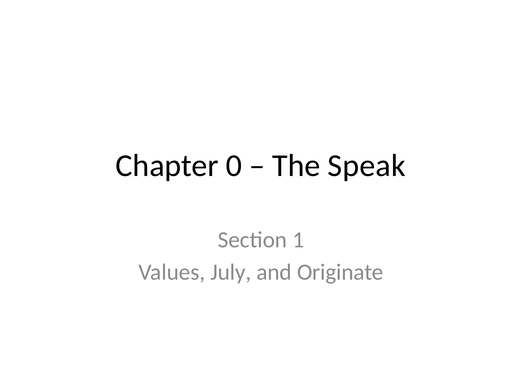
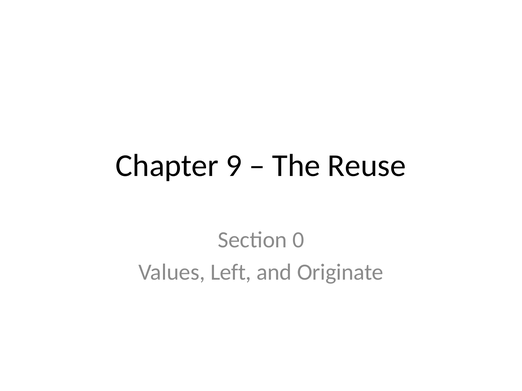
0: 0 -> 9 (234, 166)
Speak: Speak -> Reuse (367, 166)
1: 1 -> 0 (298, 240)
July: July -> Left (231, 272)
